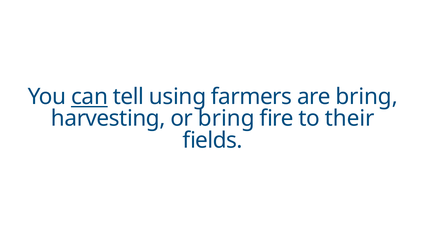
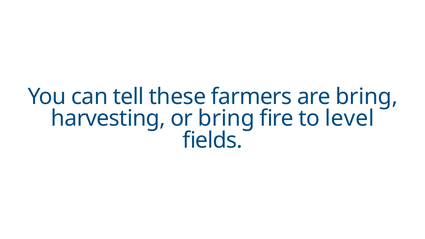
can underline: present -> none (90, 97)
using: using -> these (178, 97)
their: their -> level (350, 119)
